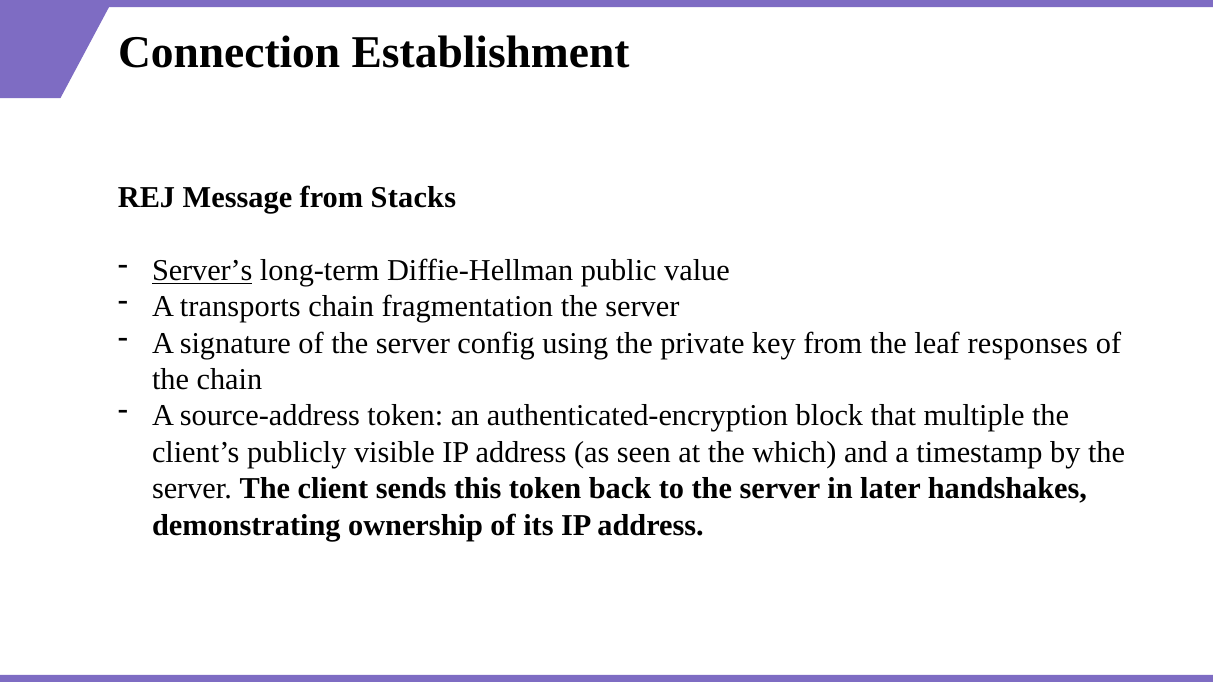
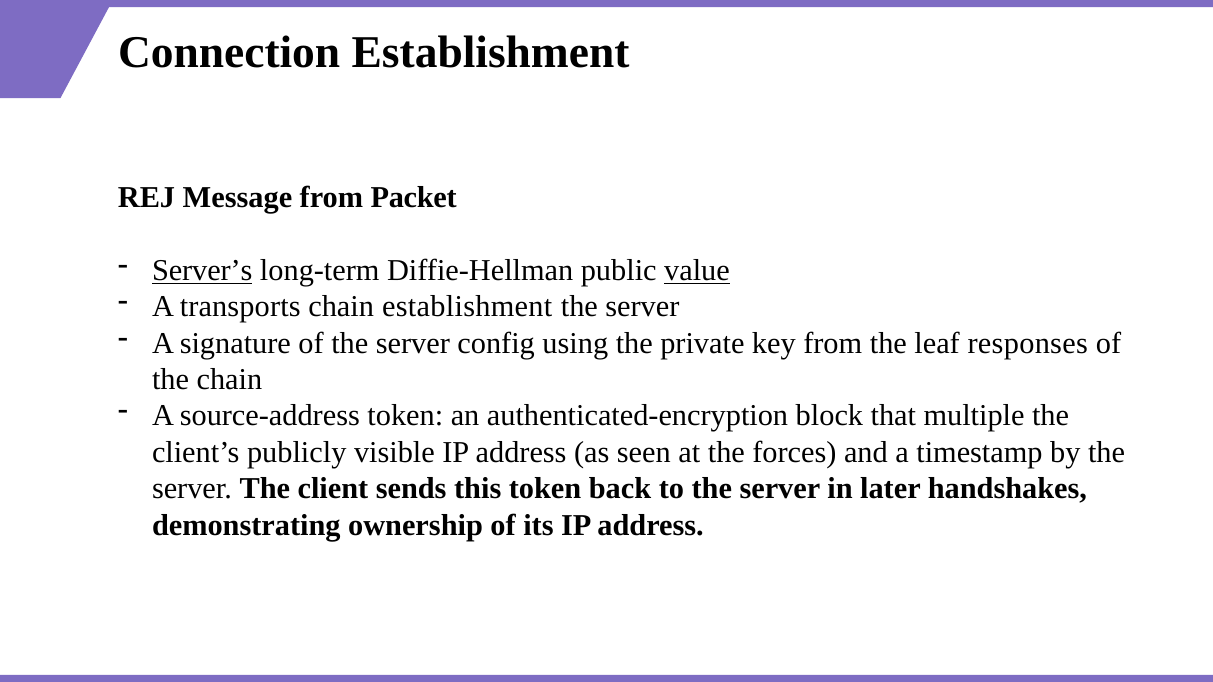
Stacks: Stacks -> Packet (414, 198)
value underline: none -> present (697, 271)
chain fragmentation: fragmentation -> establishment (467, 307)
which: which -> forces (794, 452)
